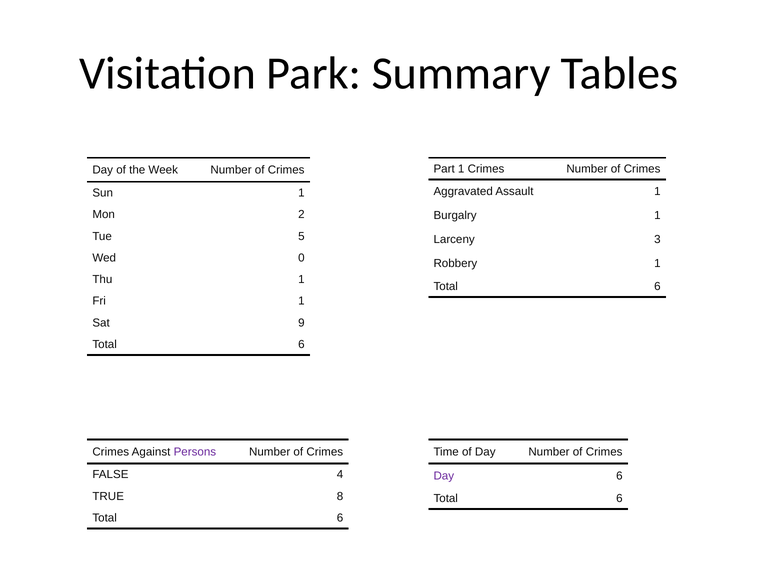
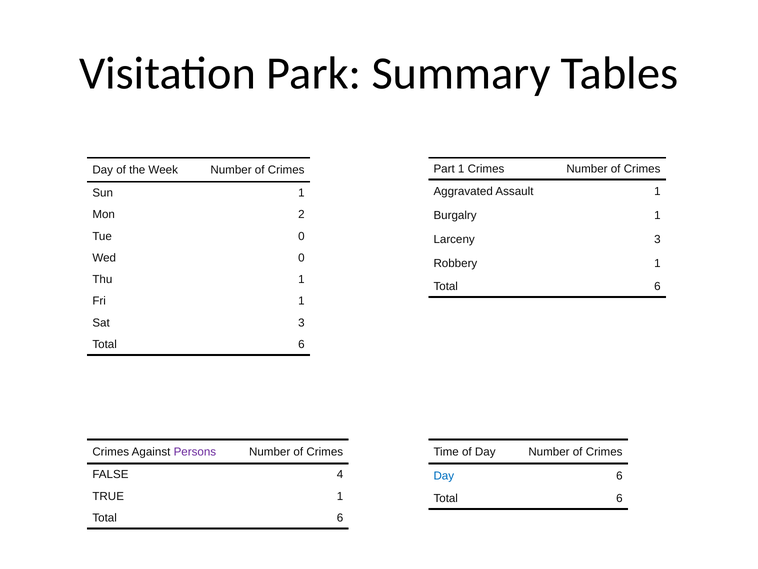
Tue 5: 5 -> 0 (301, 236)
Sat 9: 9 -> 3 (301, 322)
Day colour: purple -> blue (444, 475)
TRUE 8: 8 -> 1 (340, 496)
